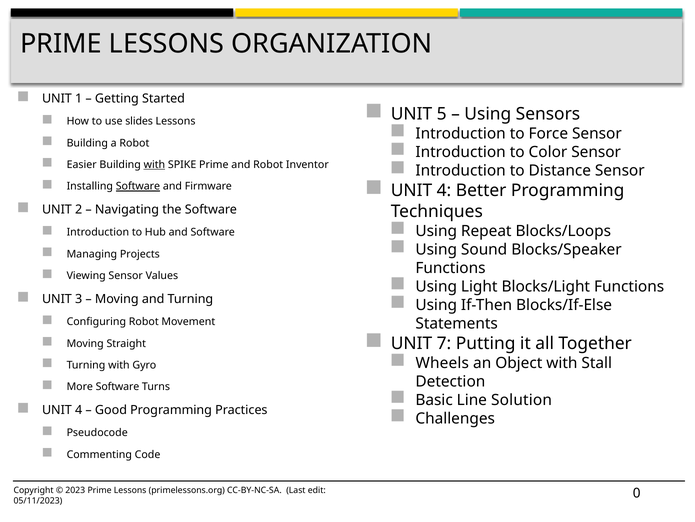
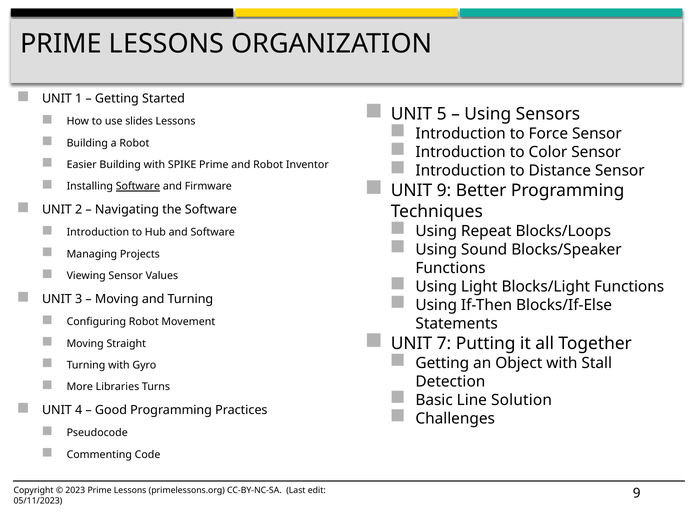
with underline: present -> none (154, 165)
4: 4 -> 9 (444, 190)
Wheels: Wheels -> Getting (442, 362)
More Software: Software -> Libraries (117, 386)
05/11/2023 0: 0 -> 9 (637, 493)
